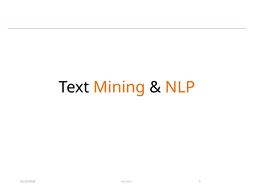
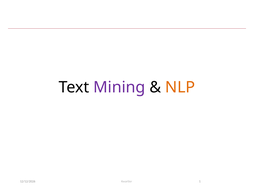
Mining colour: orange -> purple (119, 88)
